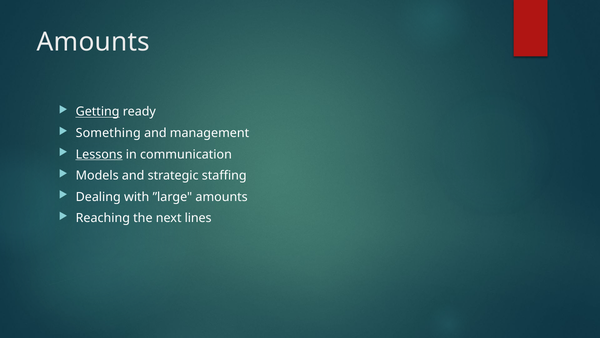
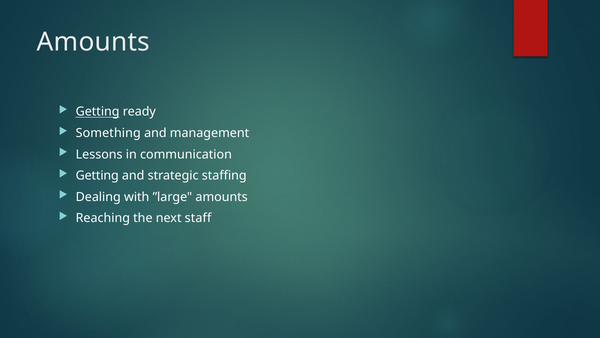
Lessons underline: present -> none (99, 154)
Models: Models -> Getting (97, 175)
lines: lines -> staff (198, 218)
